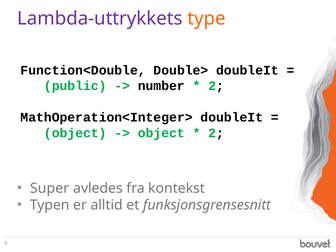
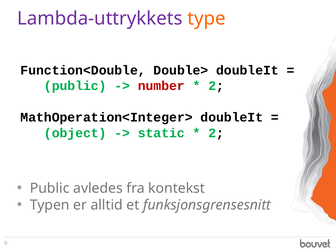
number colour: black -> red (161, 86)
object: object -> static (161, 133)
Super: Super -> Public (50, 188)
